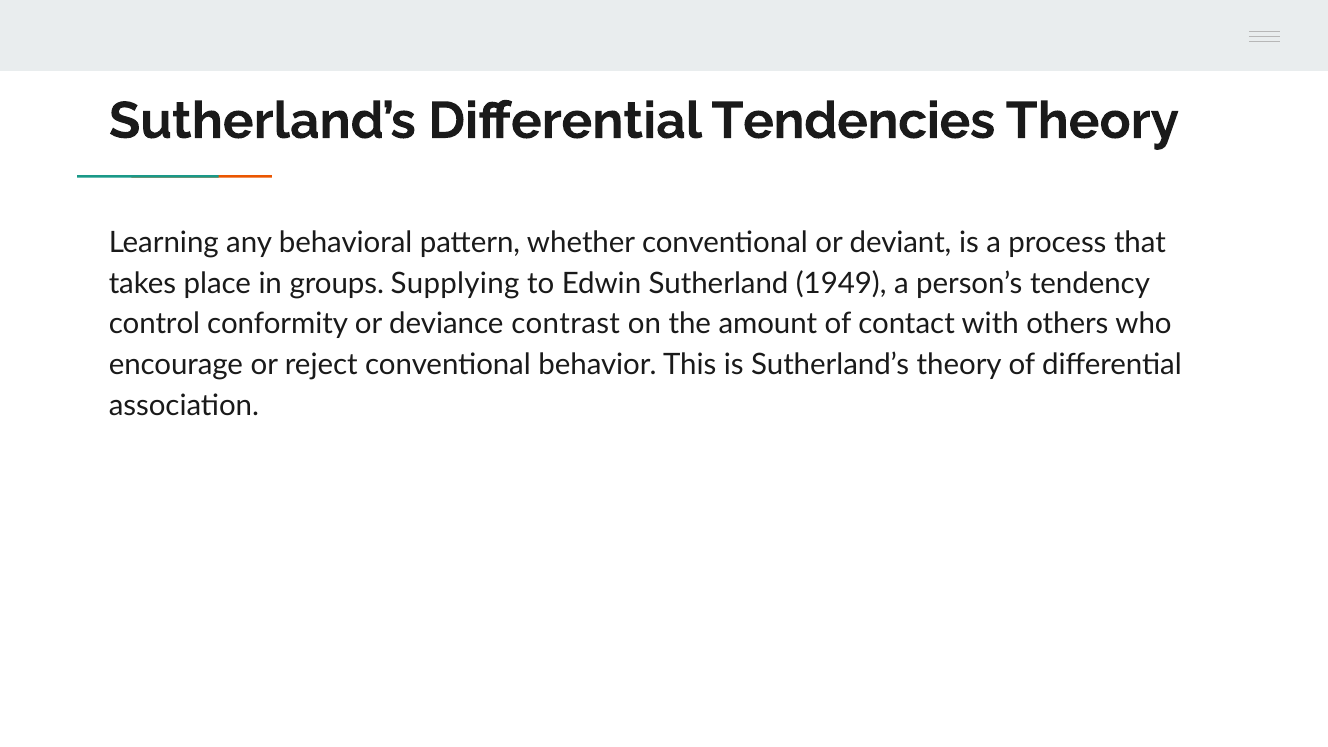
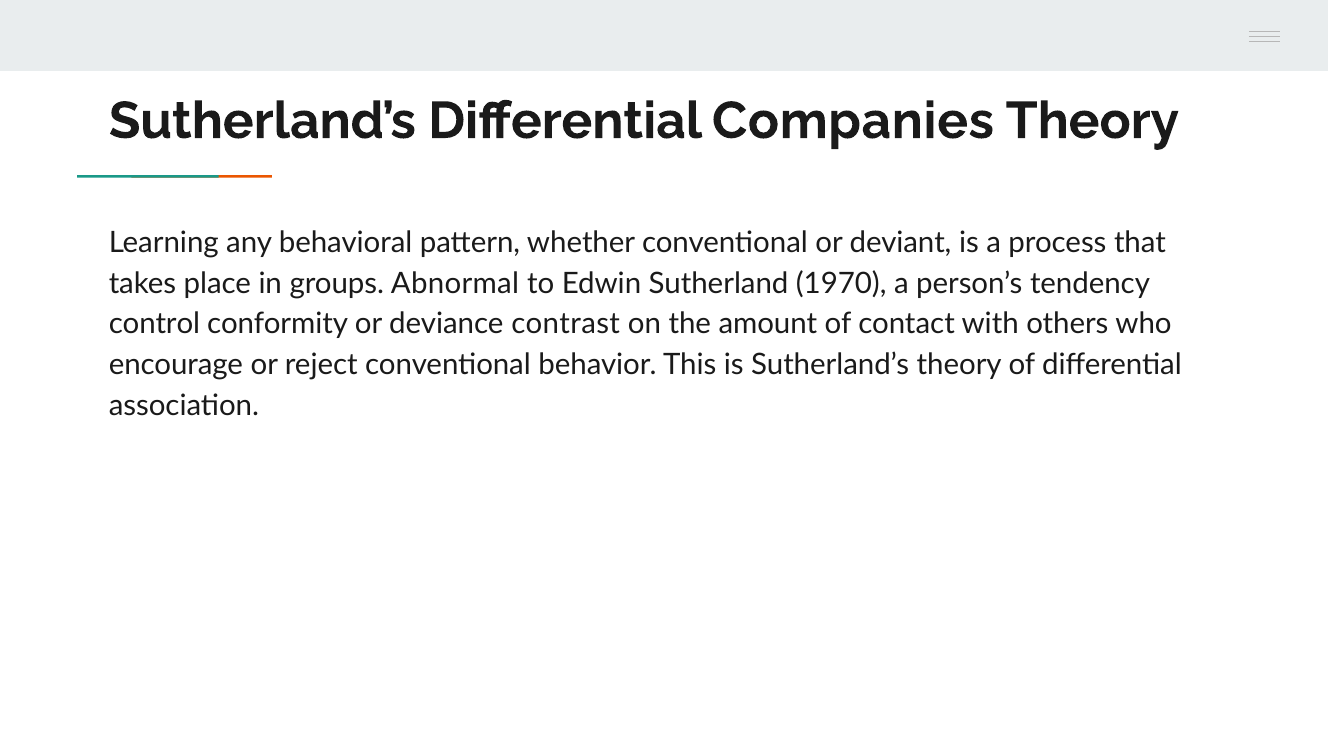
Tendencies: Tendencies -> Companies (853, 121)
Supplying: Supplying -> Abnormal (455, 283)
1949: 1949 -> 1970 (841, 283)
